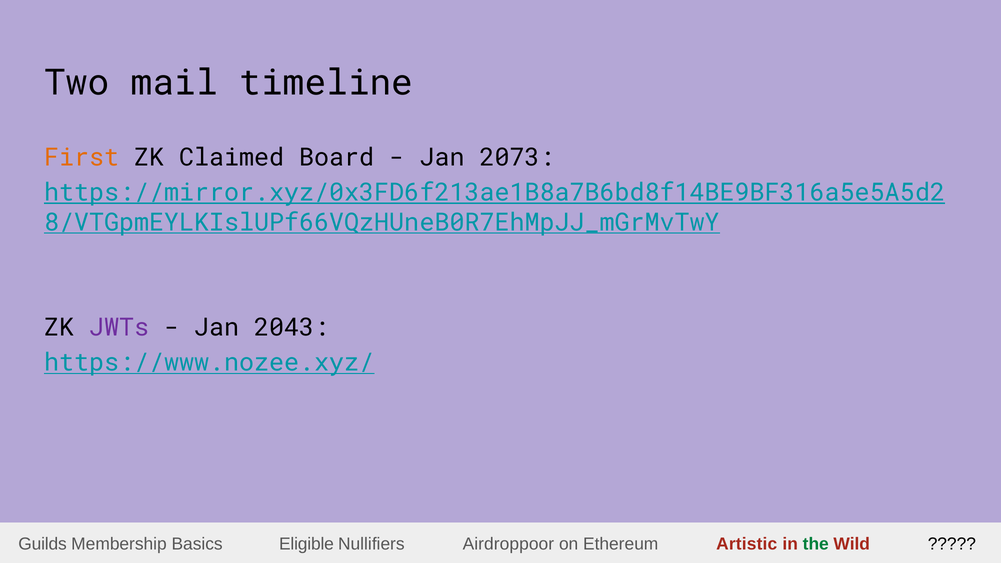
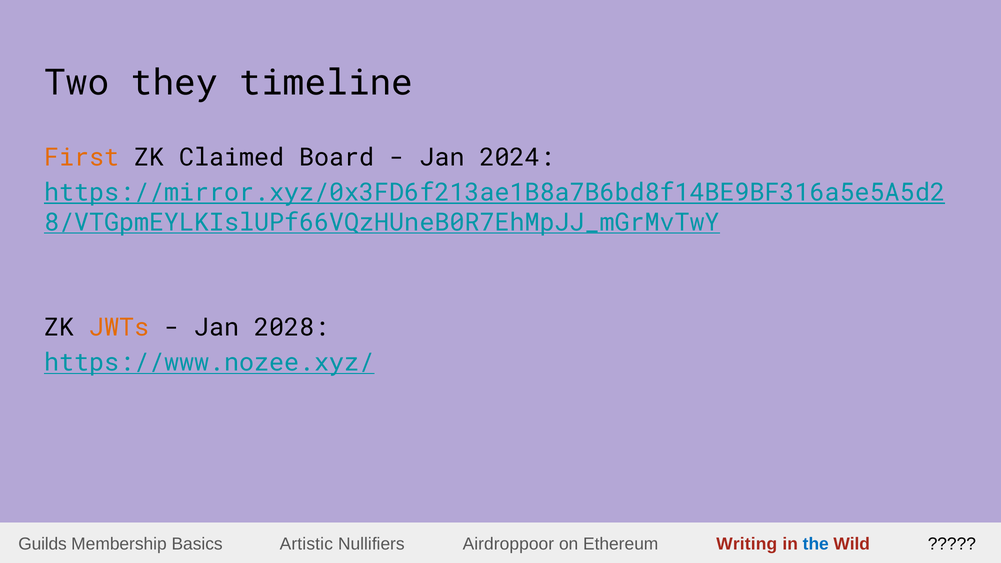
mail: mail -> they (174, 83)
2073: 2073 -> 2024 (517, 157)
JWTs colour: purple -> orange (119, 328)
2043: 2043 -> 2028 (292, 328)
Eligible: Eligible -> Artistic (306, 544)
Artistic: Artistic -> Writing (747, 544)
the colour: green -> blue (816, 544)
